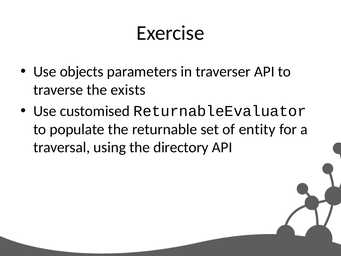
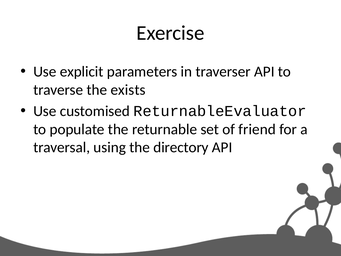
objects: objects -> explicit (82, 72)
entity: entity -> friend (257, 129)
